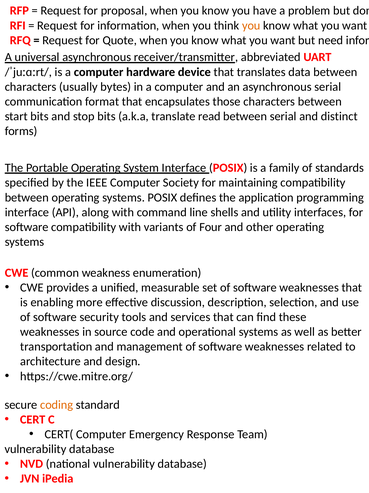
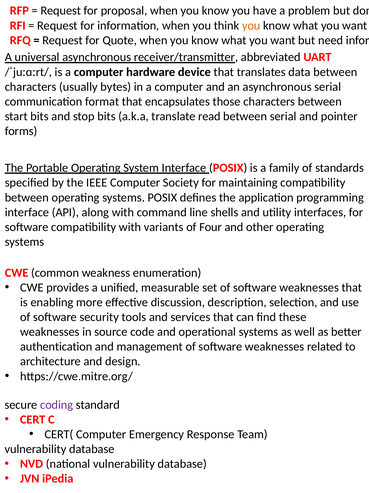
distinct: distinct -> pointer (339, 116)
transportation: transportation -> authentication (56, 346)
coding colour: orange -> purple (57, 404)
